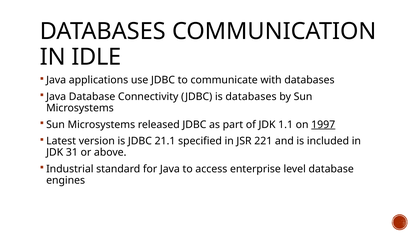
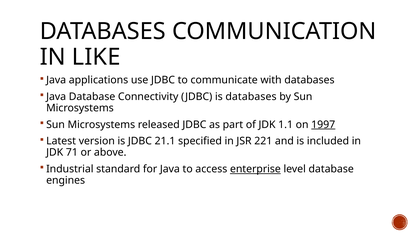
IDLE: IDLE -> LIKE (96, 57)
31: 31 -> 71 (72, 152)
enterprise underline: none -> present (255, 169)
